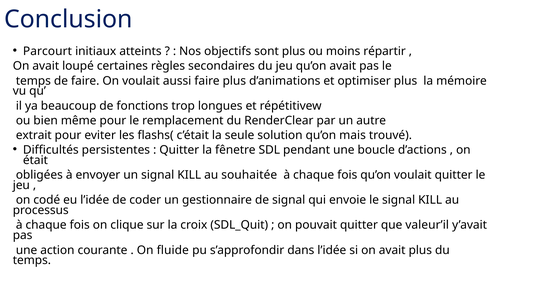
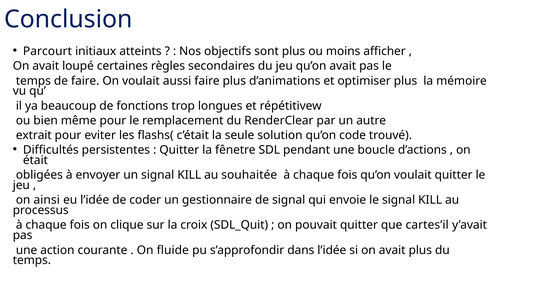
répartir: répartir -> afficher (385, 51)
mais: mais -> code (353, 135)
codé: codé -> ainsi (47, 200)
valeur’il: valeur’il -> cartes’il (427, 225)
